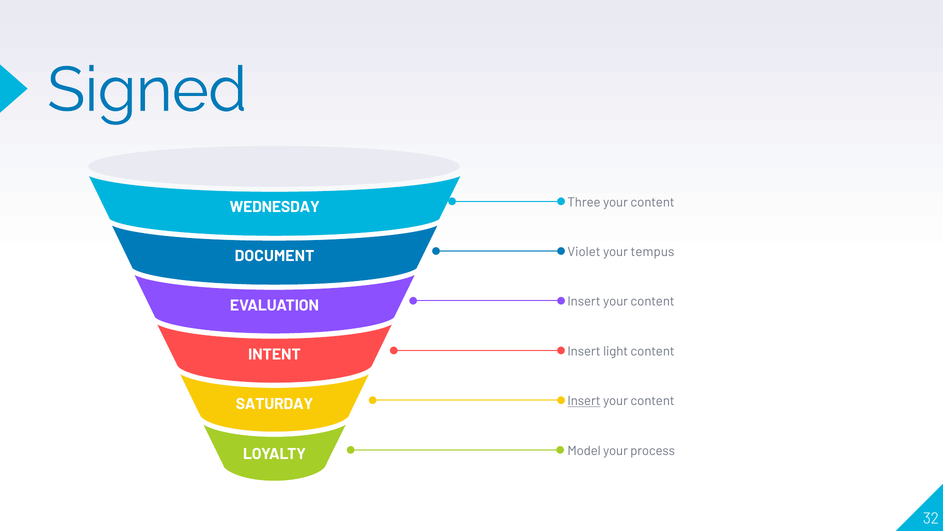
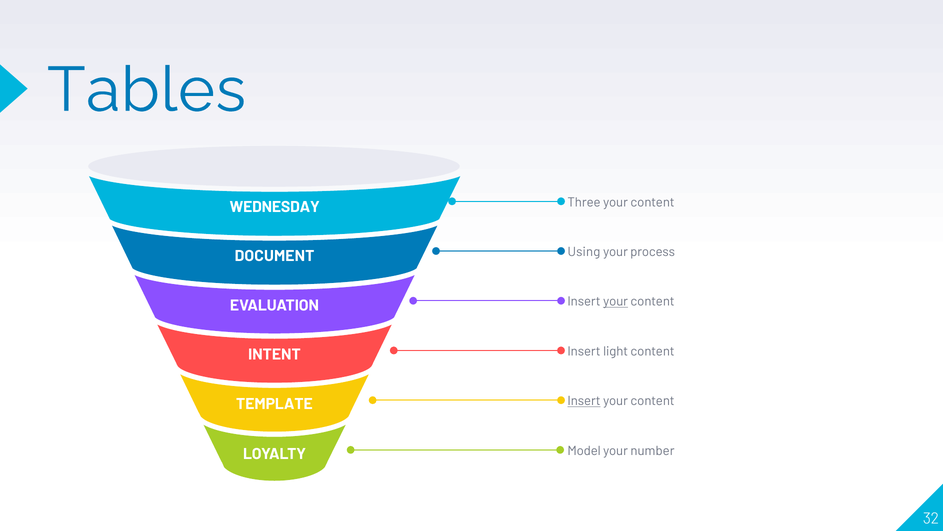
Signed: Signed -> Tables (147, 90)
Violet: Violet -> Using (584, 252)
tempus: tempus -> process (653, 252)
your underline: none -> present (616, 301)
SATURDAY: SATURDAY -> TEMPLATE (274, 404)
process: process -> number (652, 450)
